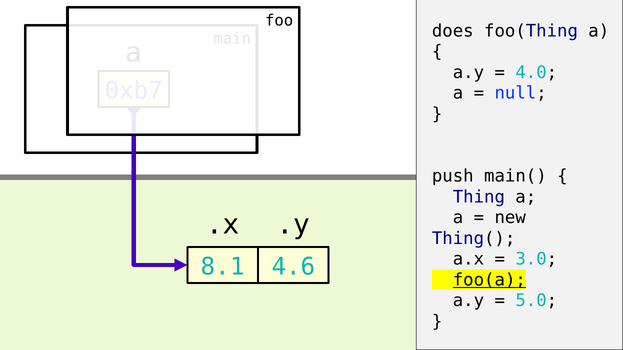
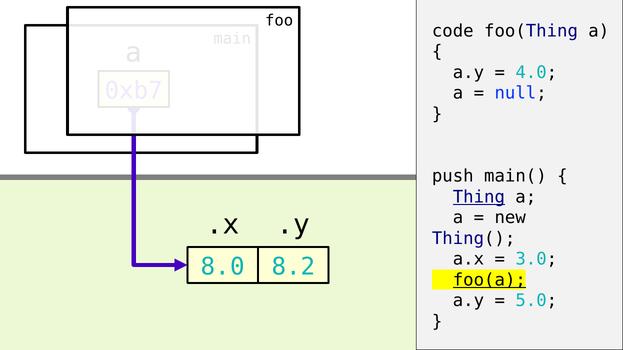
does: does -> code (453, 31)
Thing underline: none -> present (479, 197)
8.1: 8.1 -> 8.0 (223, 267)
4.6: 4.6 -> 8.2 (293, 267)
